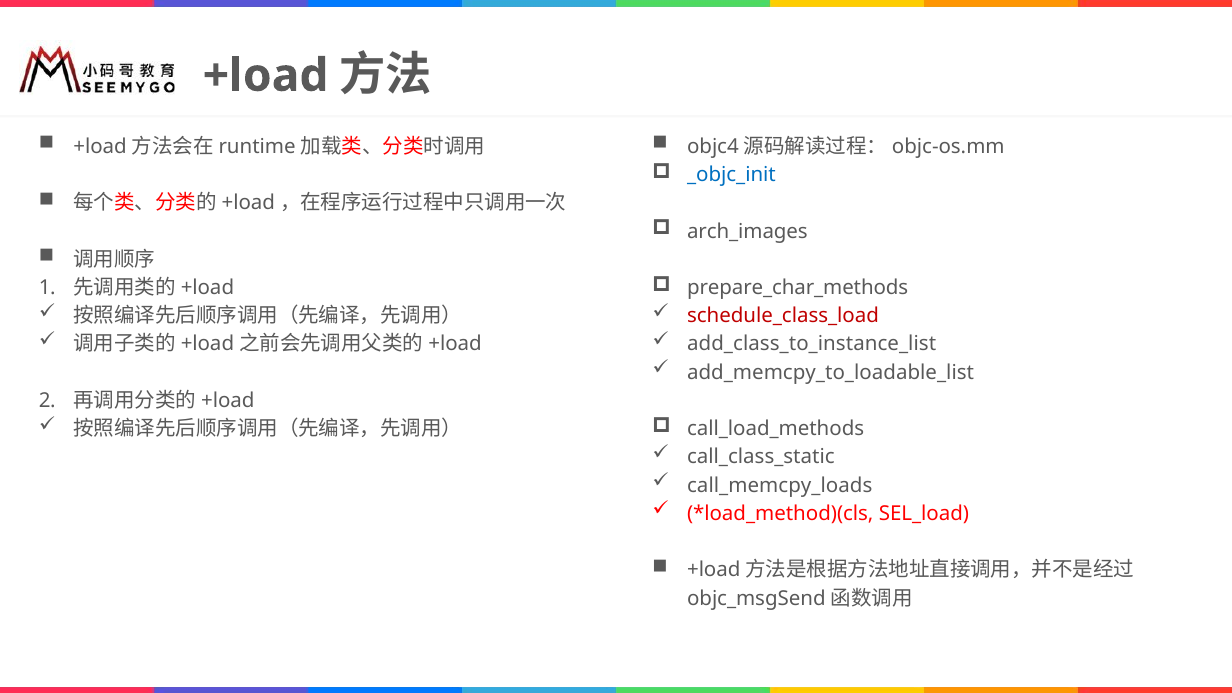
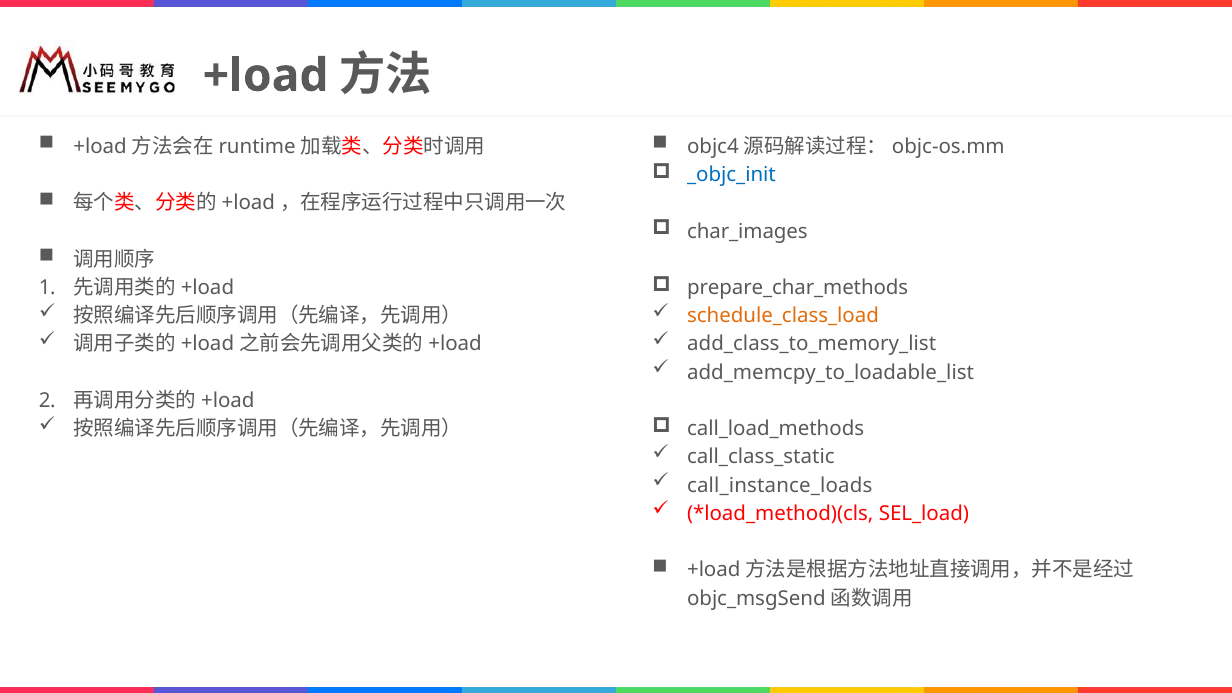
arch_images: arch_images -> char_images (747, 231)
schedule_class_load colour: red -> orange (783, 316)
add_class_to_instance_list: add_class_to_instance_list -> add_class_to_memory_list (812, 344)
call_memcpy_loads: call_memcpy_loads -> call_instance_loads (780, 485)
